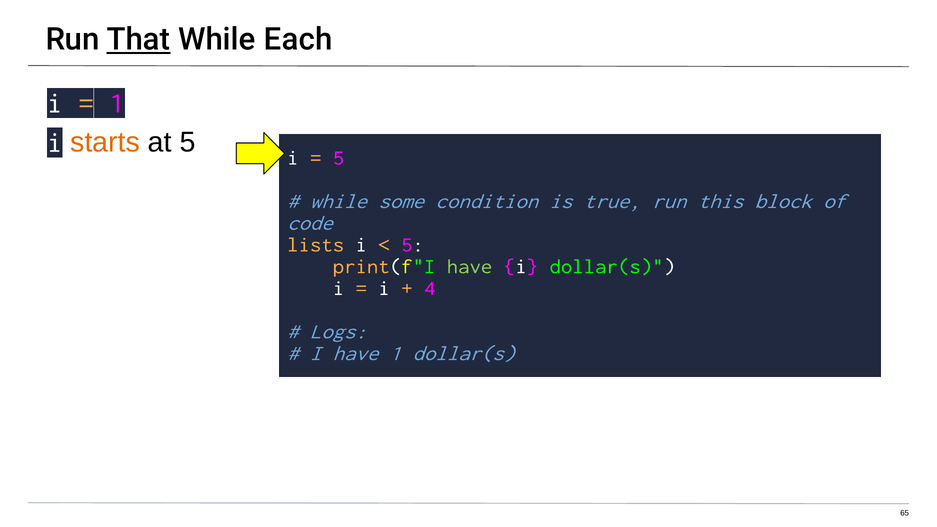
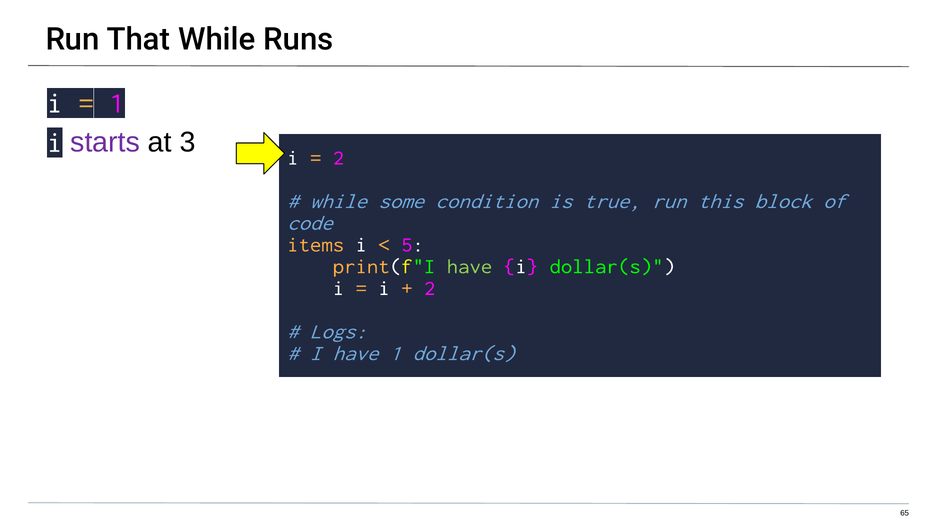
That underline: present -> none (138, 40)
Each: Each -> Runs (298, 40)
starts colour: orange -> purple (105, 142)
at 5: 5 -> 3 (188, 142)
5: 5 -> 2 (338, 158)
lists: lists -> items (316, 245)
4: 4 -> 2 (430, 288)
